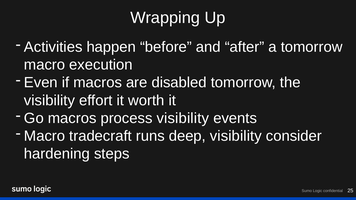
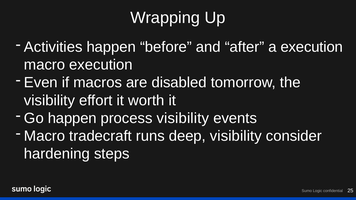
a tomorrow: tomorrow -> execution (312, 47)
Go macros: macros -> happen (72, 118)
